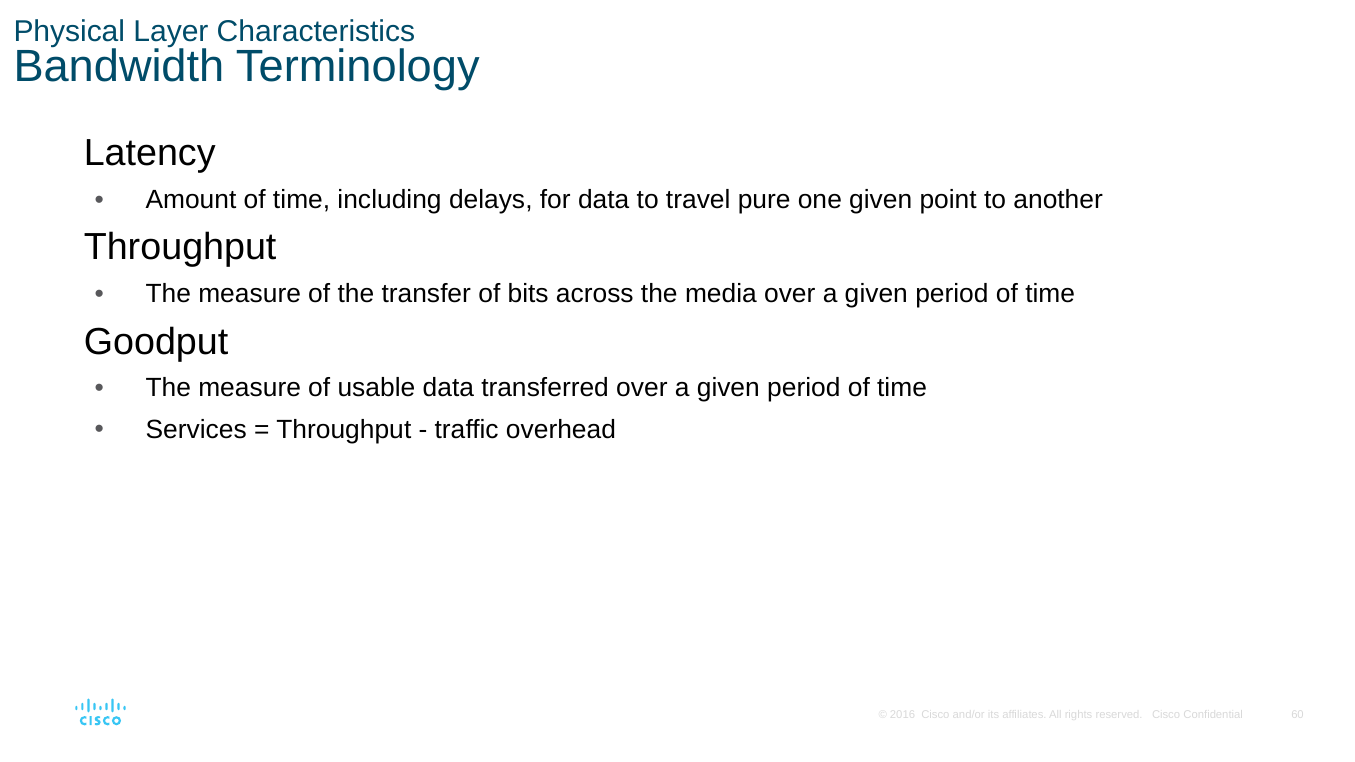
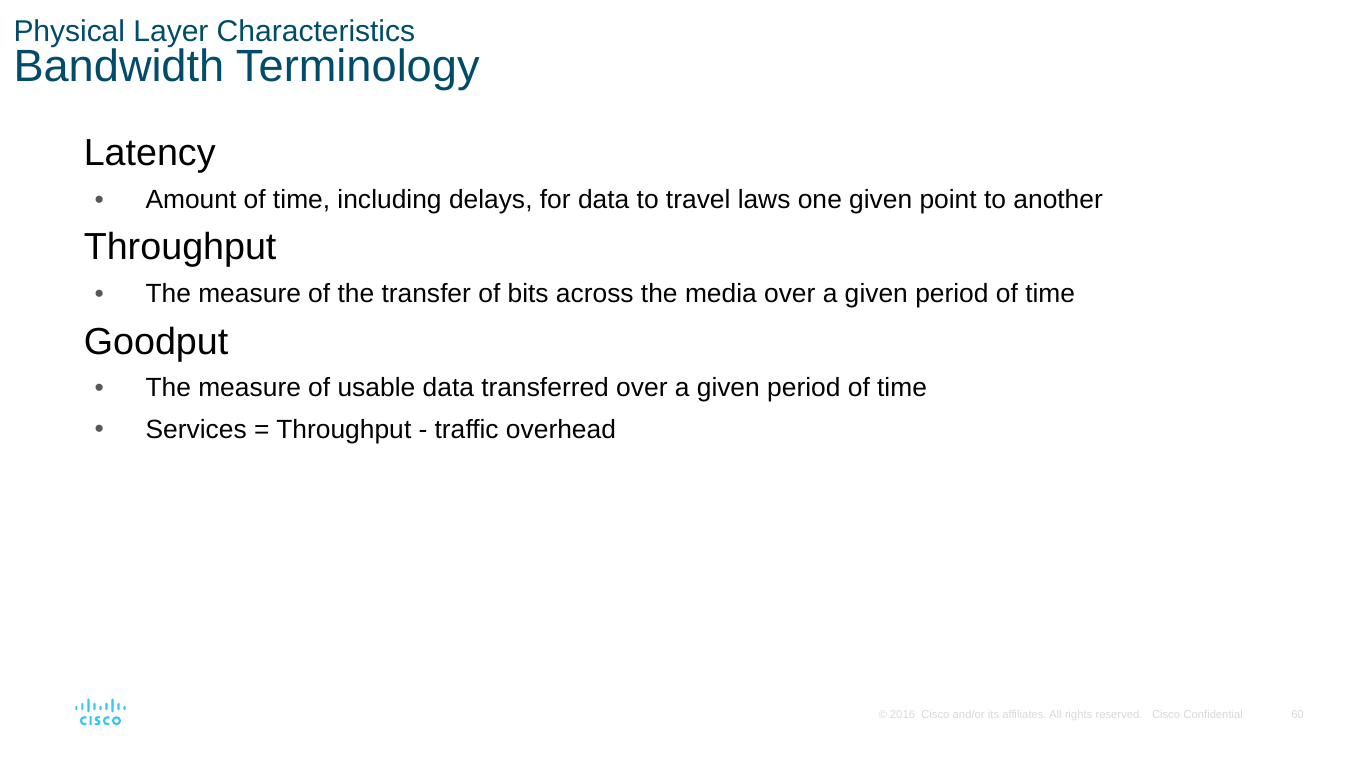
pure: pure -> laws (764, 200)
